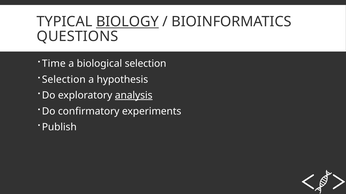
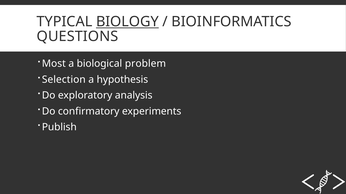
Time: Time -> Most (54, 64)
biological selection: selection -> problem (145, 64)
analysis underline: present -> none (134, 96)
